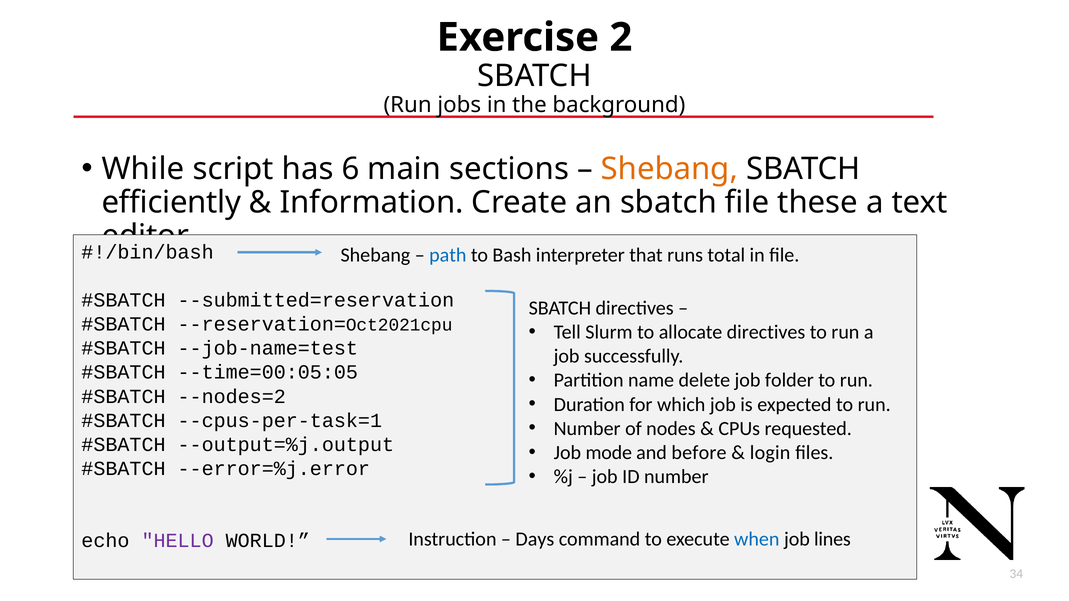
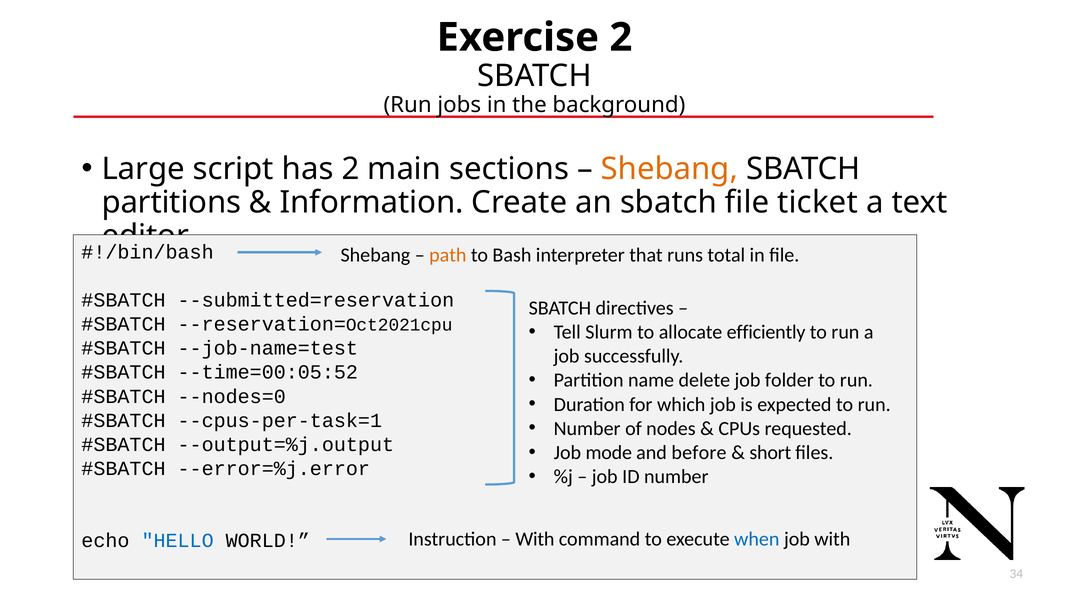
While: While -> Large (143, 169)
has 6: 6 -> 2 (350, 169)
efficiently: efficiently -> partitions (171, 203)
these: these -> ticket (818, 203)
path colour: blue -> orange (448, 255)
allocate directives: directives -> efficiently (766, 332)
--time=00:05:05: --time=00:05:05 -> --time=00:05:52 (268, 373)
--nodes=2: --nodes=2 -> --nodes=0 (232, 397)
login: login -> short (770, 453)
Days: Days -> With (535, 540)
job lines: lines -> with (832, 540)
HELLO colour: purple -> blue (178, 541)
